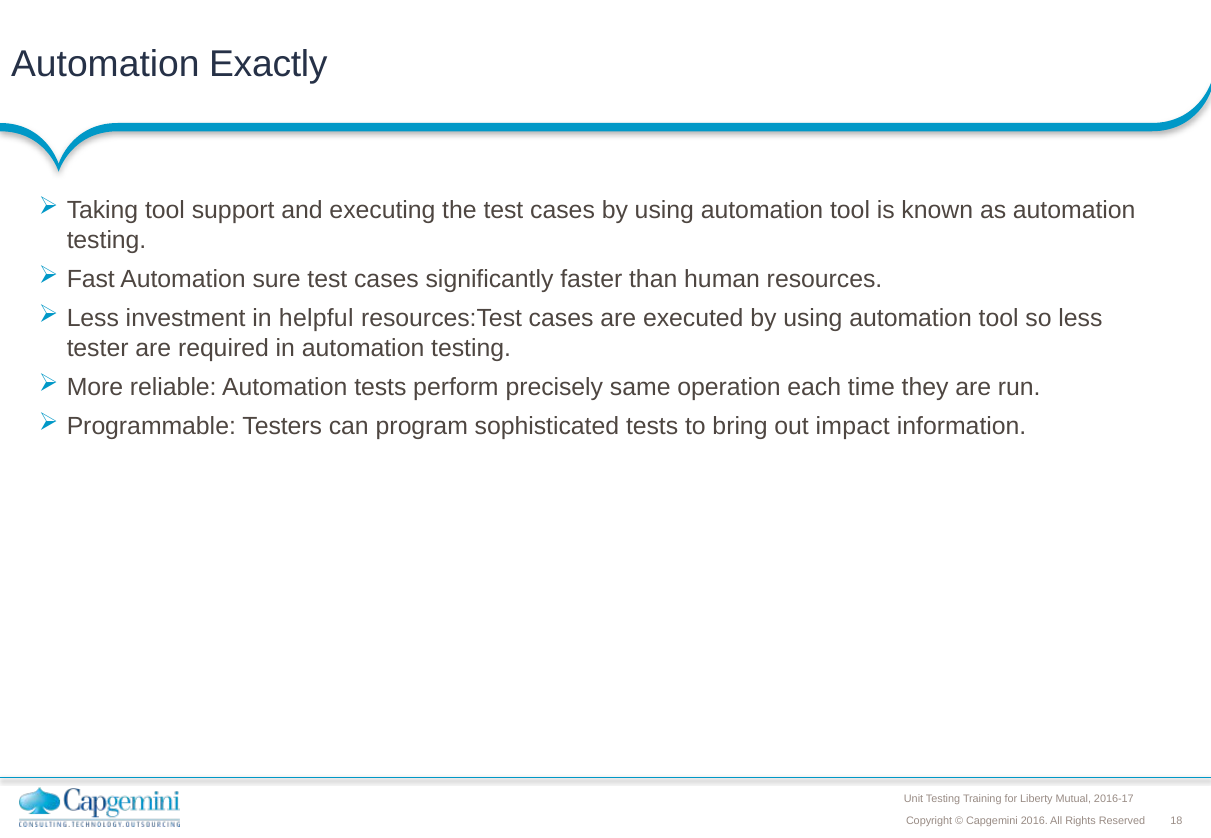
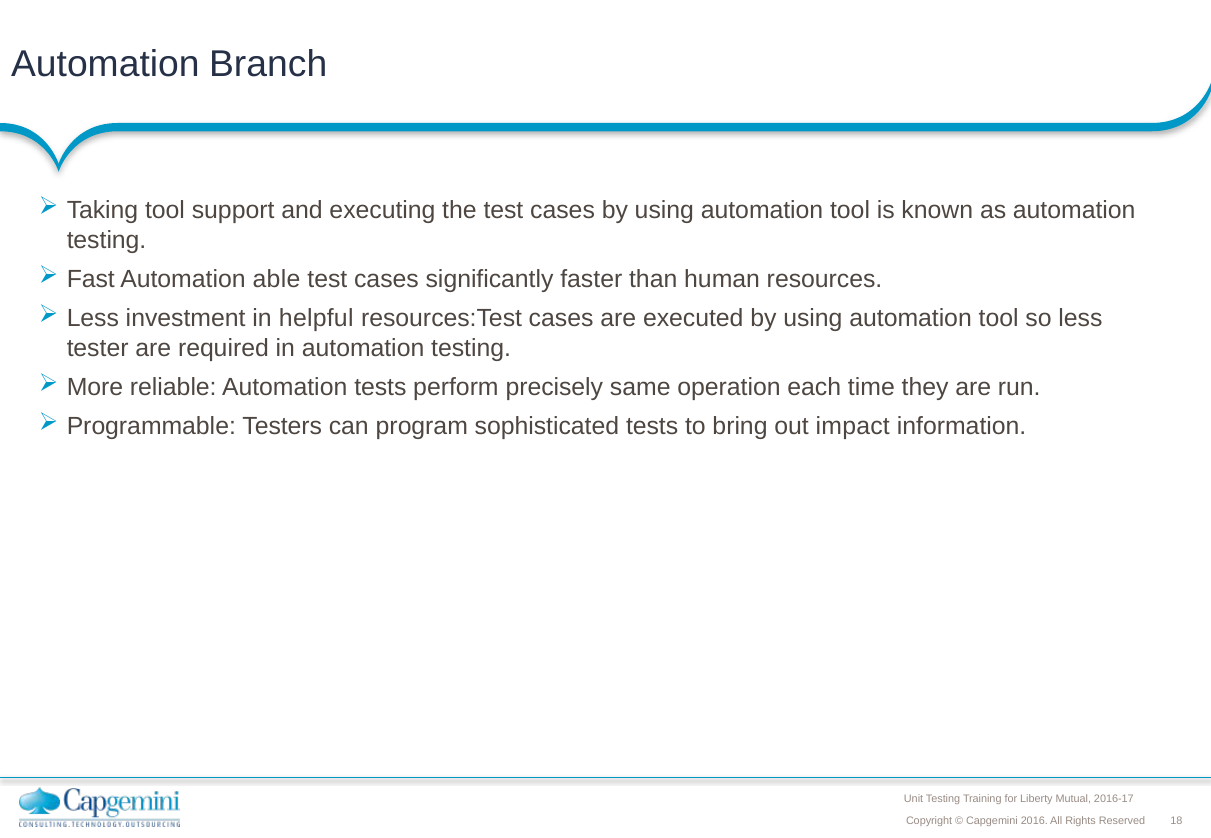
Exactly: Exactly -> Branch (268, 64)
sure: sure -> able (276, 279)
